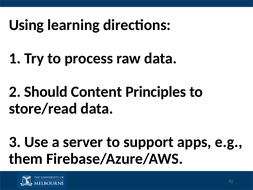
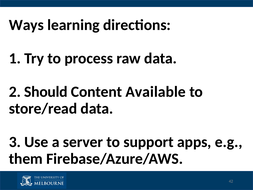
Using: Using -> Ways (26, 25)
Principles: Principles -> Available (156, 92)
